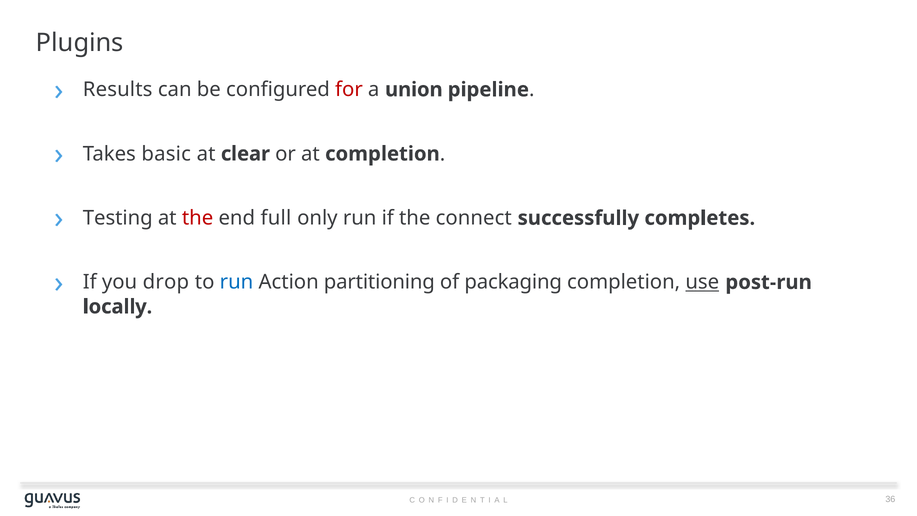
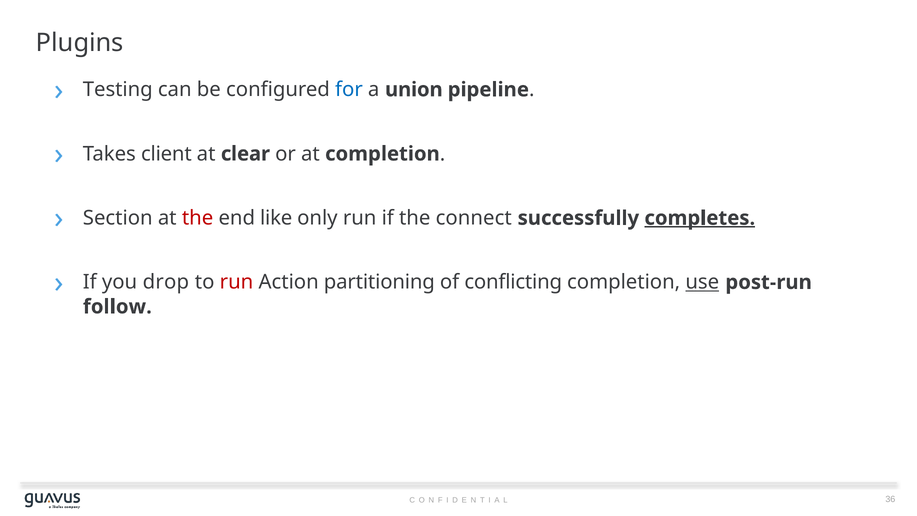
Results: Results -> Testing (118, 90)
for colour: red -> blue (349, 90)
basic: basic -> client (166, 154)
Testing: Testing -> Section (118, 218)
full: full -> like (276, 218)
completes underline: none -> present (700, 218)
run colour: blue -> red (237, 282)
packaging: packaging -> conflicting (513, 282)
locally: locally -> follow (117, 307)
